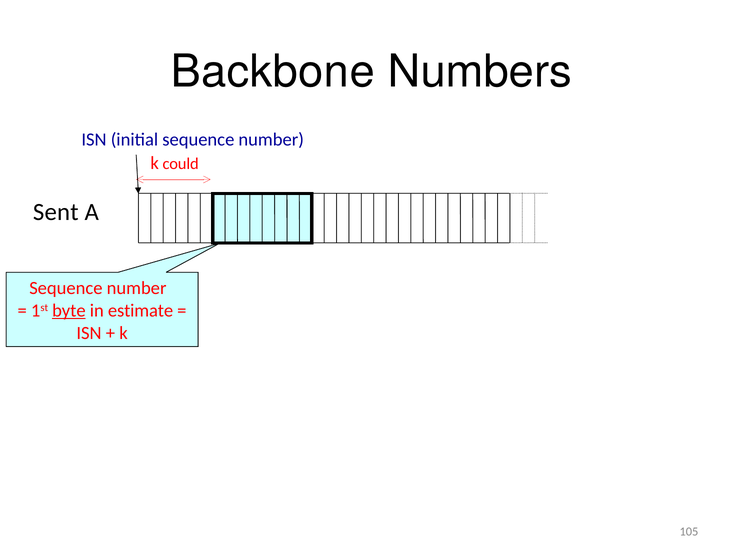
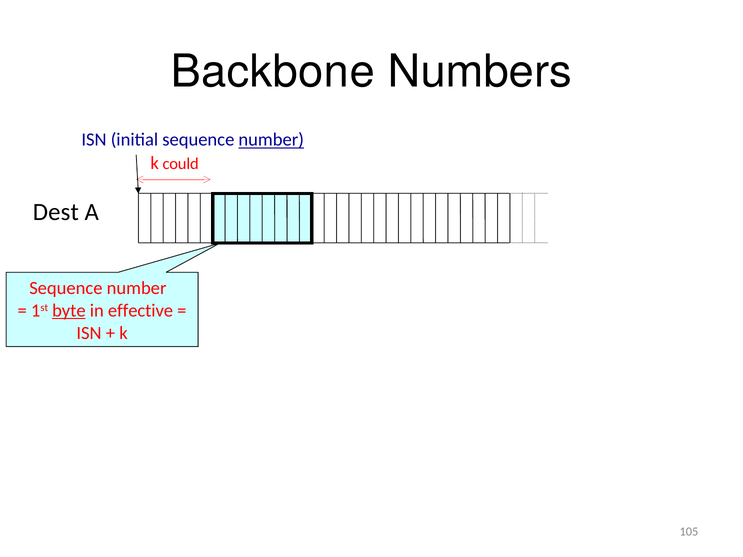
number underline: none -> present (271, 140)
Sent: Sent -> Dest (56, 212)
estimate: estimate -> effective (140, 311)
